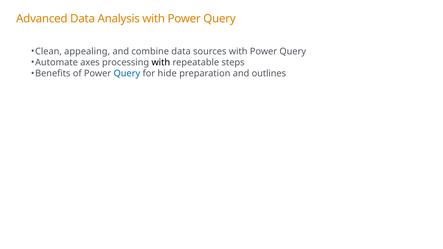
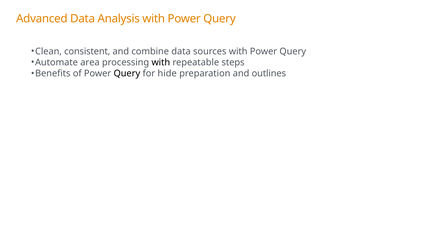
appealing: appealing -> consistent (87, 51)
axes: axes -> area (90, 62)
Query colour: blue -> black (127, 73)
